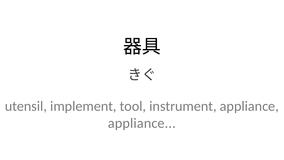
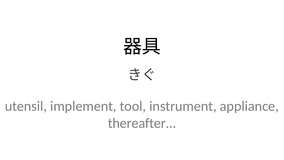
appliance: appliance -> thereafter (142, 123)
